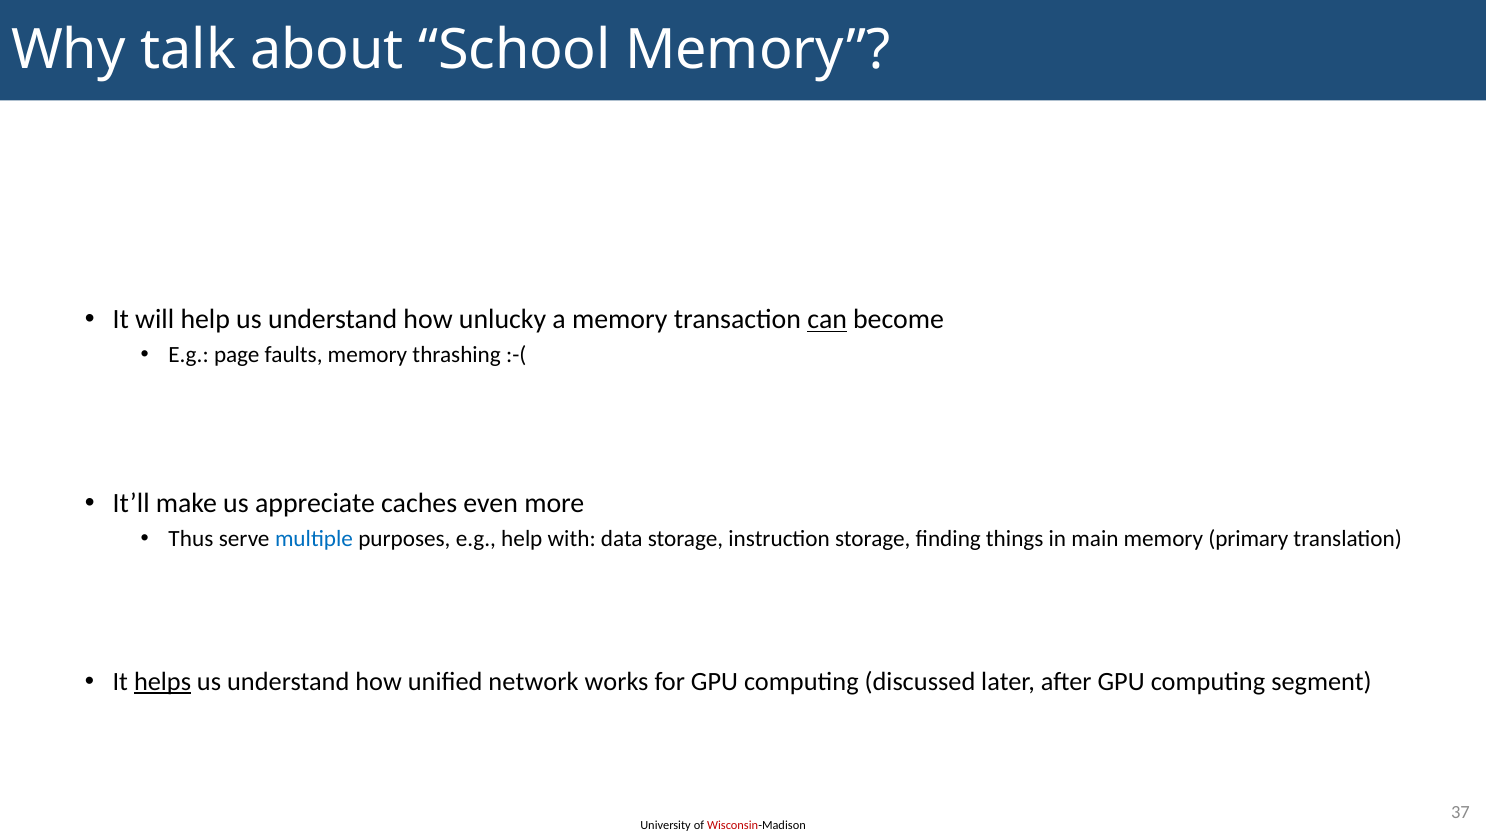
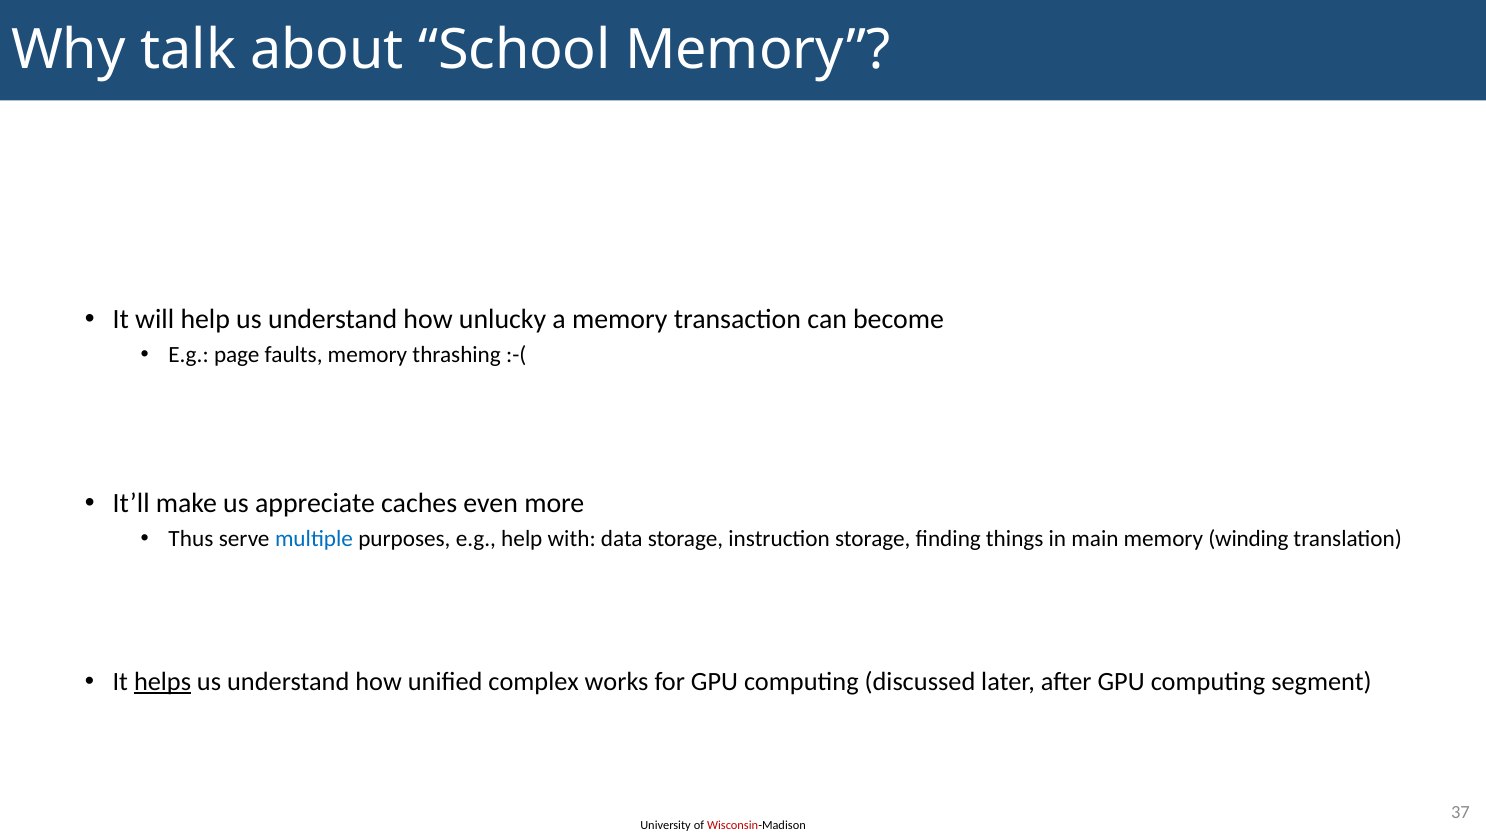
can underline: present -> none (827, 319)
primary: primary -> winding (1248, 539)
network: network -> complex (534, 682)
